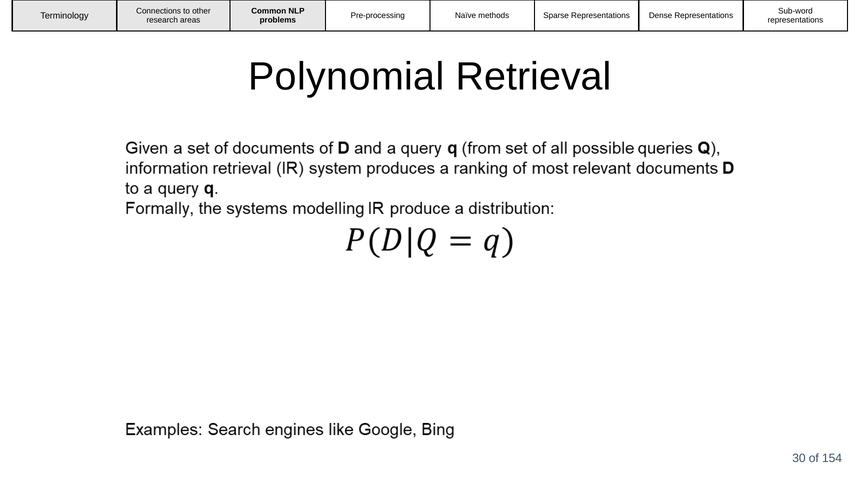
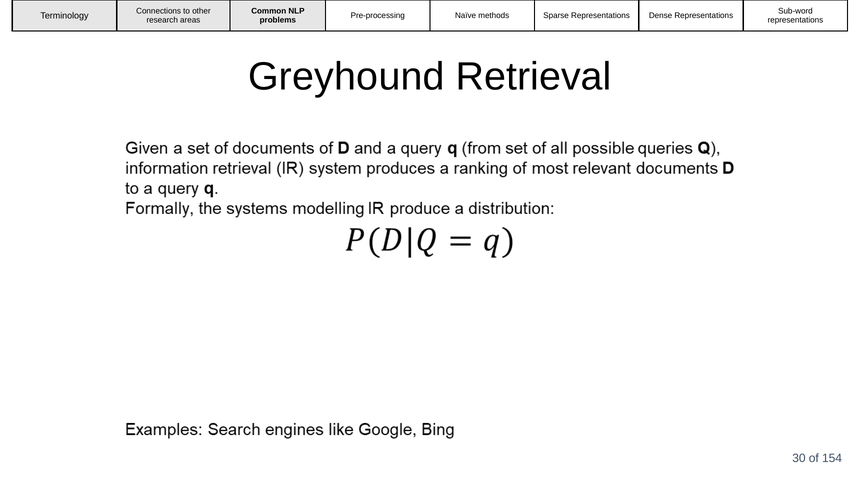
Polynomial: Polynomial -> Greyhound (346, 77)
